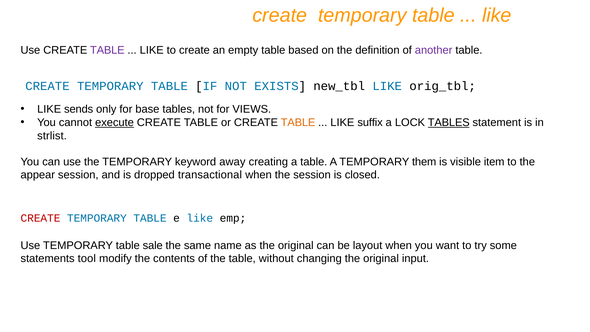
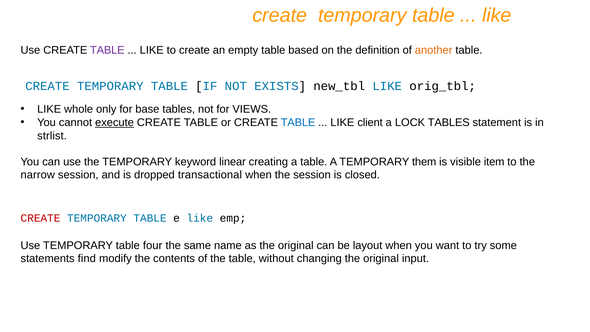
another colour: purple -> orange (434, 50)
sends: sends -> whole (79, 109)
TABLE colour: orange -> blue (298, 122)
suffix: suffix -> client (370, 122)
TABLES underline: present -> none (449, 122)
away: away -> linear (232, 162)
appear: appear -> narrow (38, 175)
sale: sale -> four (153, 245)
tool: tool -> find (87, 259)
